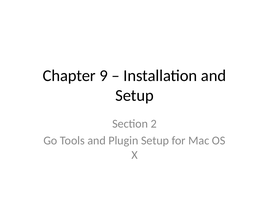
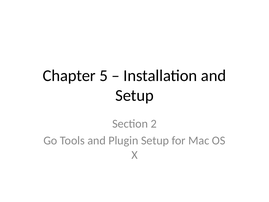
9: 9 -> 5 (104, 76)
